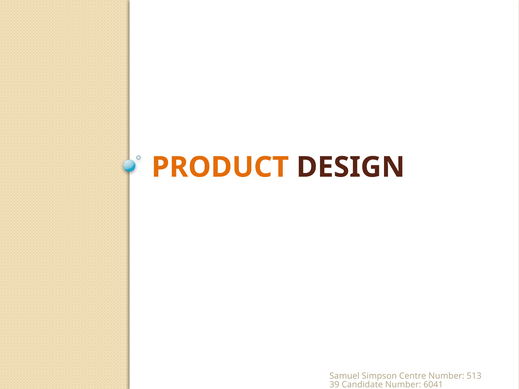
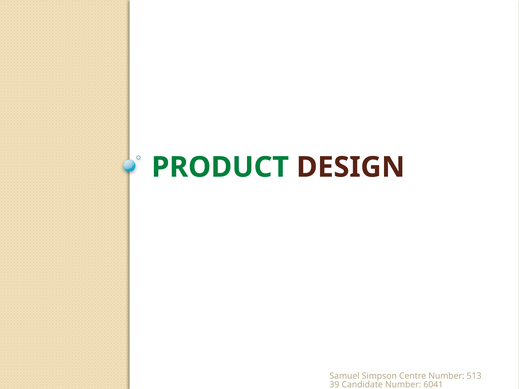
PRODUCT colour: orange -> green (220, 167)
